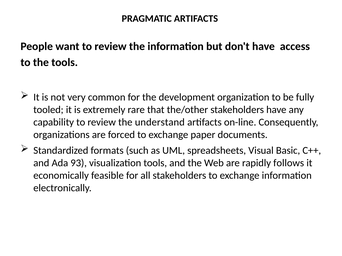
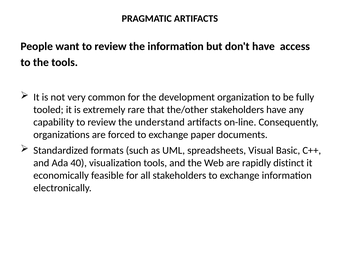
93: 93 -> 40 (79, 163)
follows: follows -> distinct (289, 163)
